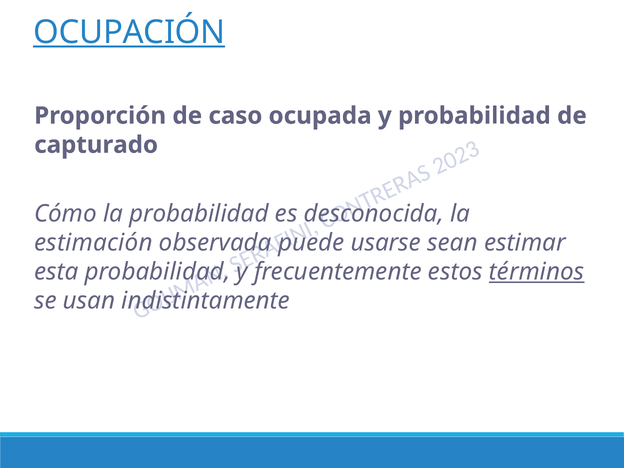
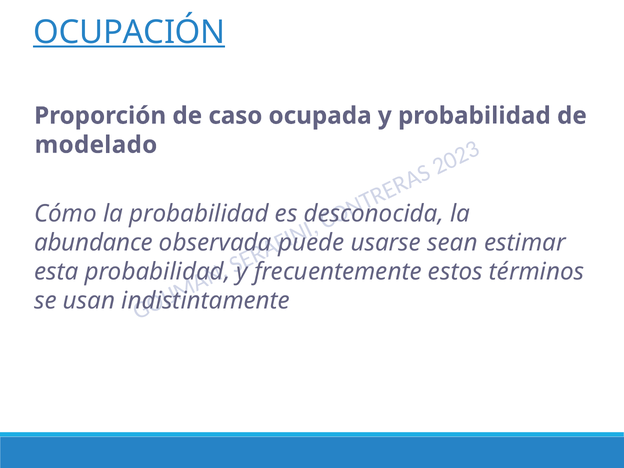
capturado: capturado -> modelado (96, 145)
estimación: estimación -> abundance (94, 243)
términos underline: present -> none (537, 272)
